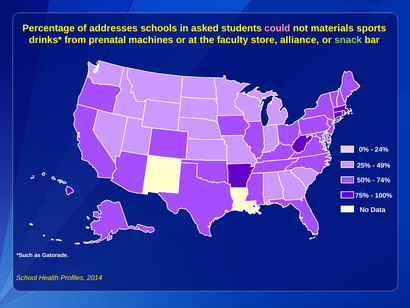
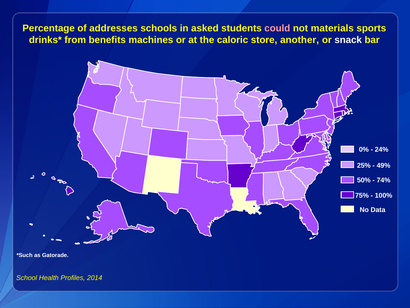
prenatal: prenatal -> benefits (107, 40)
faculty: faculty -> caloric (233, 40)
alliance: alliance -> another (300, 40)
snack colour: light green -> white (348, 40)
